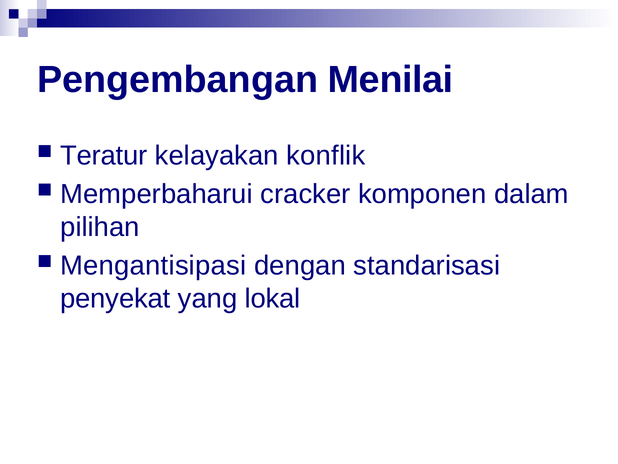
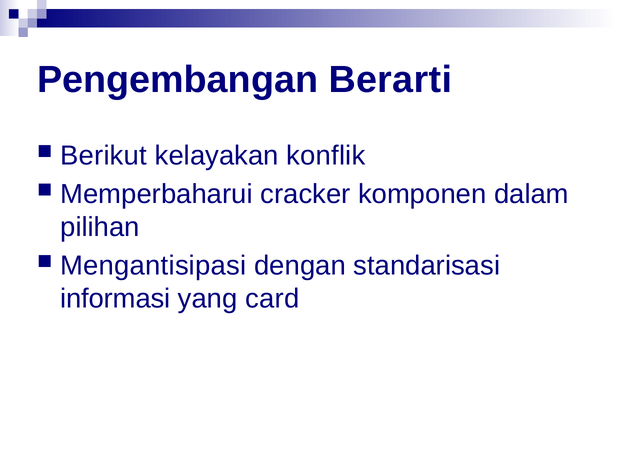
Menilai: Menilai -> Berarti (390, 80)
Teratur: Teratur -> Berikut (104, 155)
penyekat: penyekat -> informasi (115, 298)
lokal: lokal -> card (272, 298)
